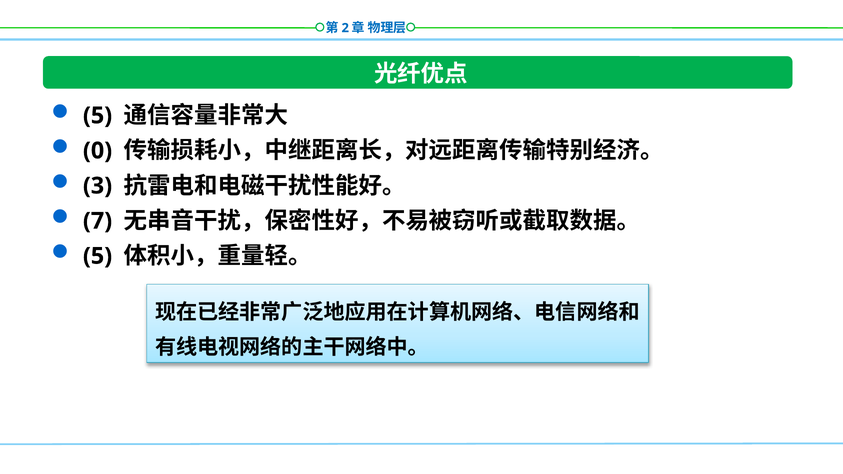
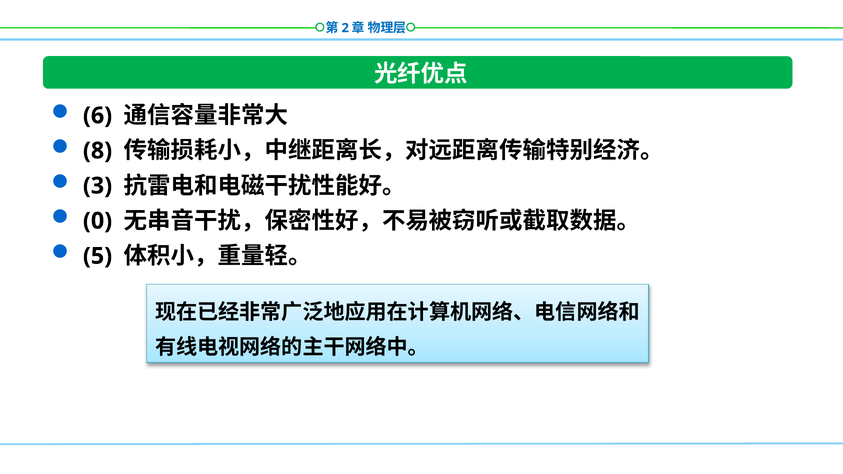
5: 5 -> 6 (98, 116)
0: 0 -> 8 (98, 151)
7: 7 -> 0 (98, 221)
